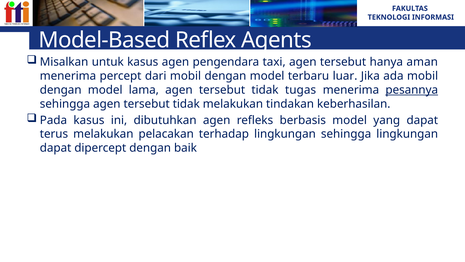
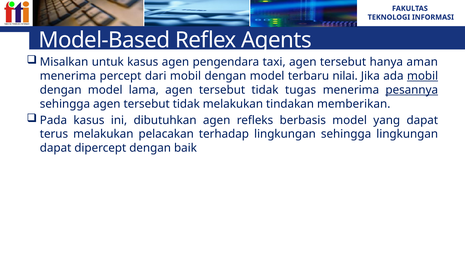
luar: luar -> nilai (345, 76)
mobil underline: none -> present (423, 76)
keberhasilan: keberhasilan -> memberikan (354, 104)
